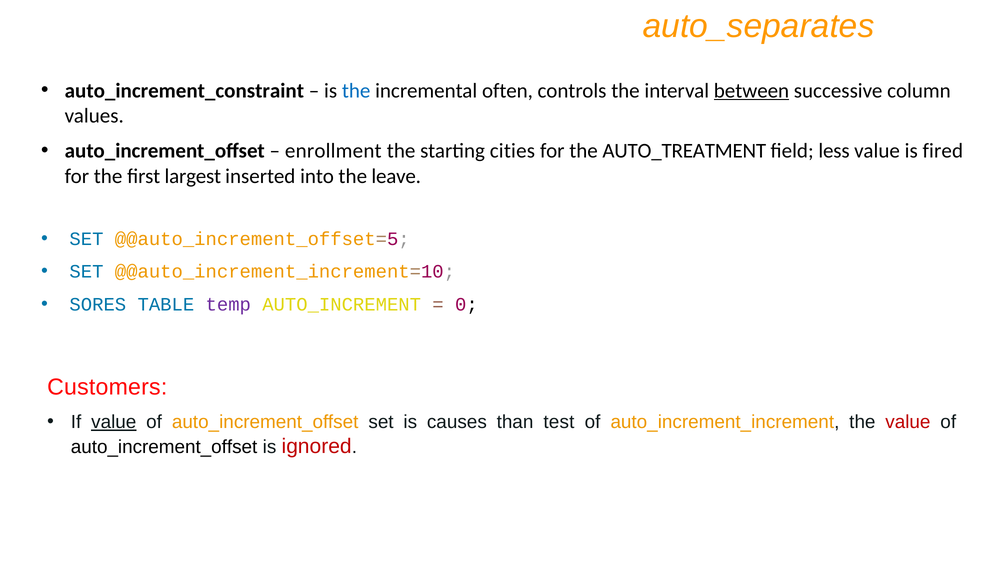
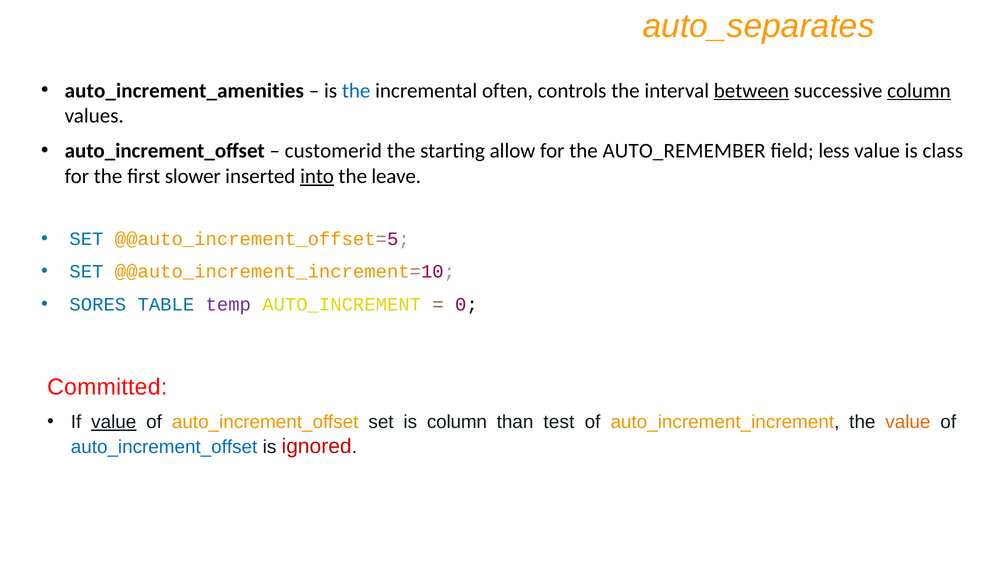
auto_increment_constraint: auto_increment_constraint -> auto_increment_amenities (184, 91)
column underline: none -> present (919, 91)
enrollment: enrollment -> customerid (333, 151)
cities: cities -> allow (513, 151)
AUTO_TREATMENT: AUTO_TREATMENT -> AUTO_REMEMBER (684, 151)
fired: fired -> class (943, 151)
largest: largest -> slower (193, 176)
into underline: none -> present (317, 176)
Customers: Customers -> Committed (107, 387)
is causes: causes -> column (457, 422)
value colour: red -> orange (908, 422)
auto_increment_offset colour: black -> blue (164, 447)
